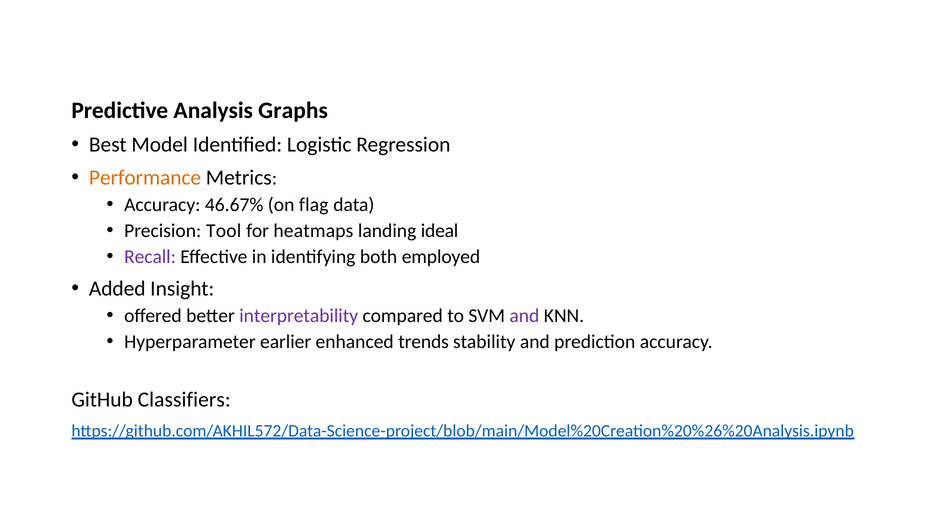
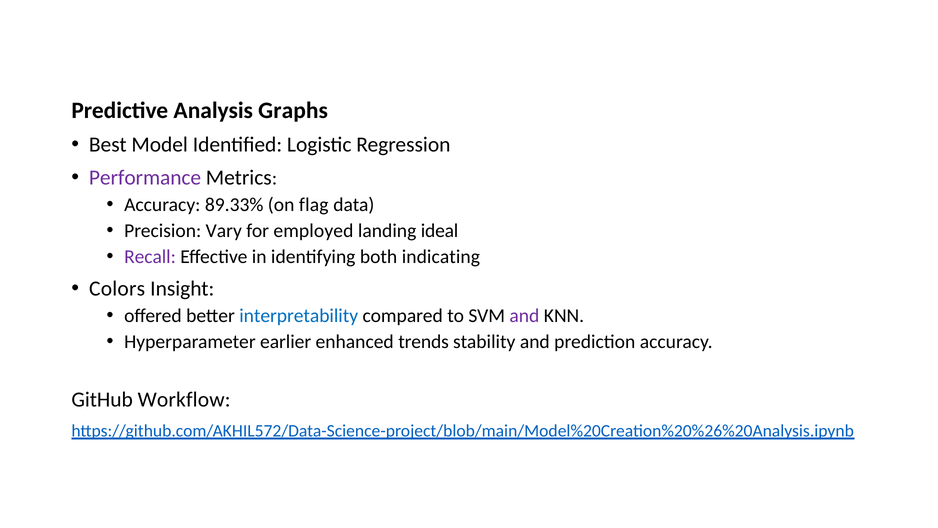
Performance colour: orange -> purple (145, 177)
46.67%: 46.67% -> 89.33% (234, 204)
Tool: Tool -> Vary (224, 230)
heatmaps: heatmaps -> employed (313, 230)
employed: employed -> indicating (441, 256)
Added: Added -> Colors (117, 288)
interpretability colour: purple -> blue (299, 315)
Classifiers: Classifiers -> Workflow (184, 399)
